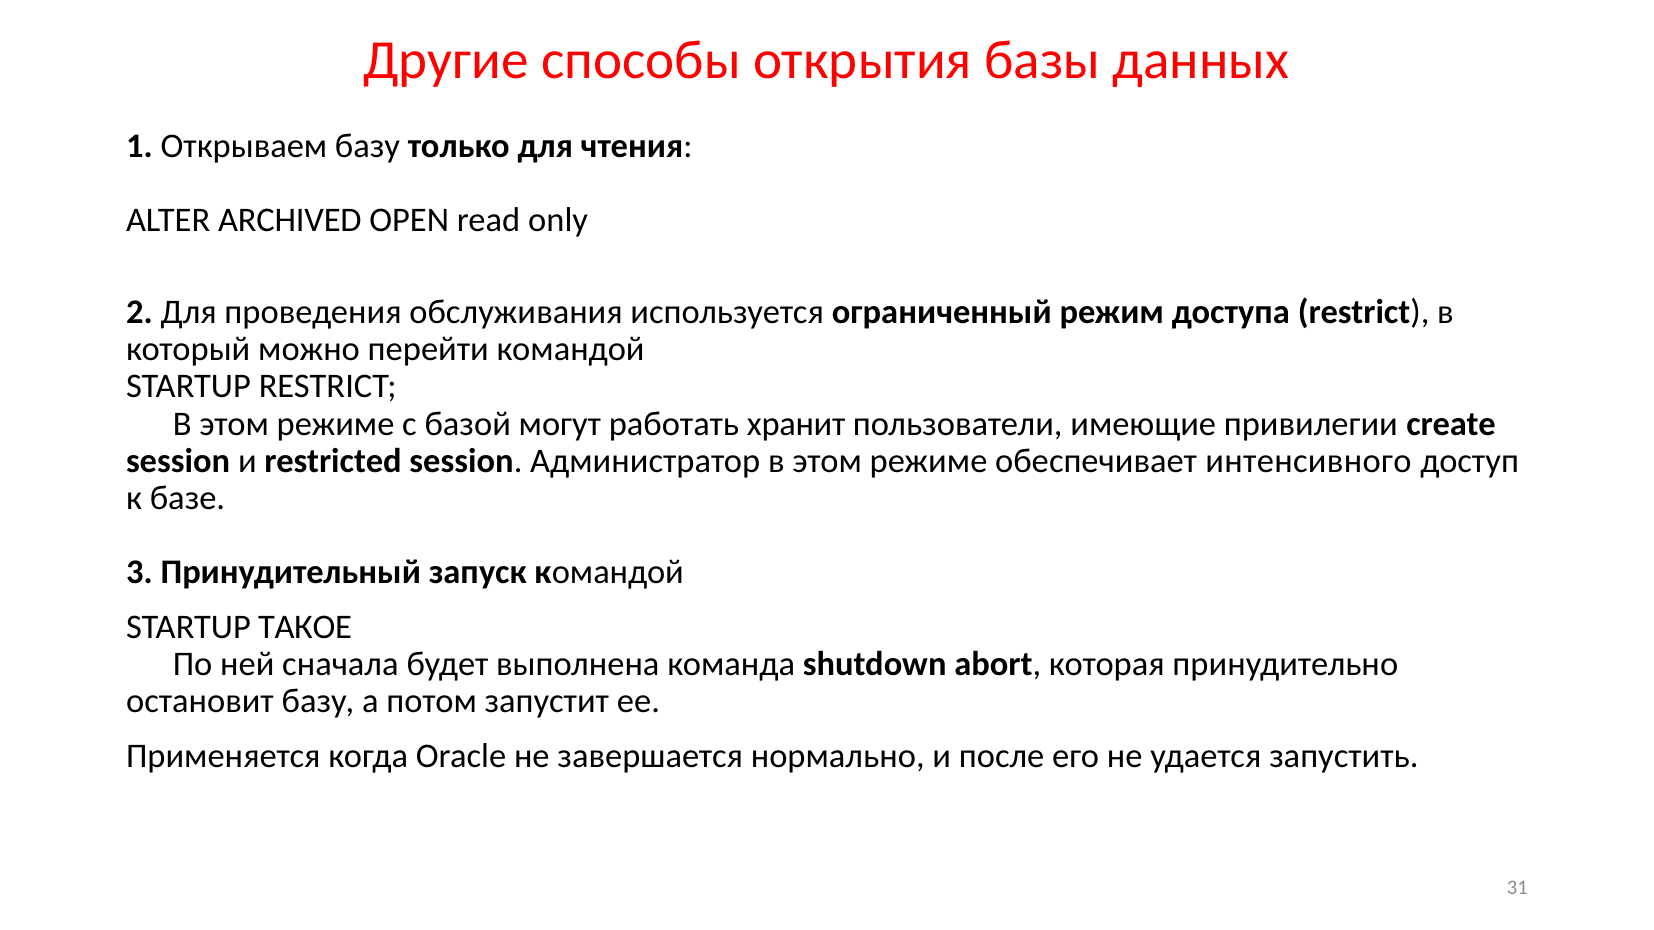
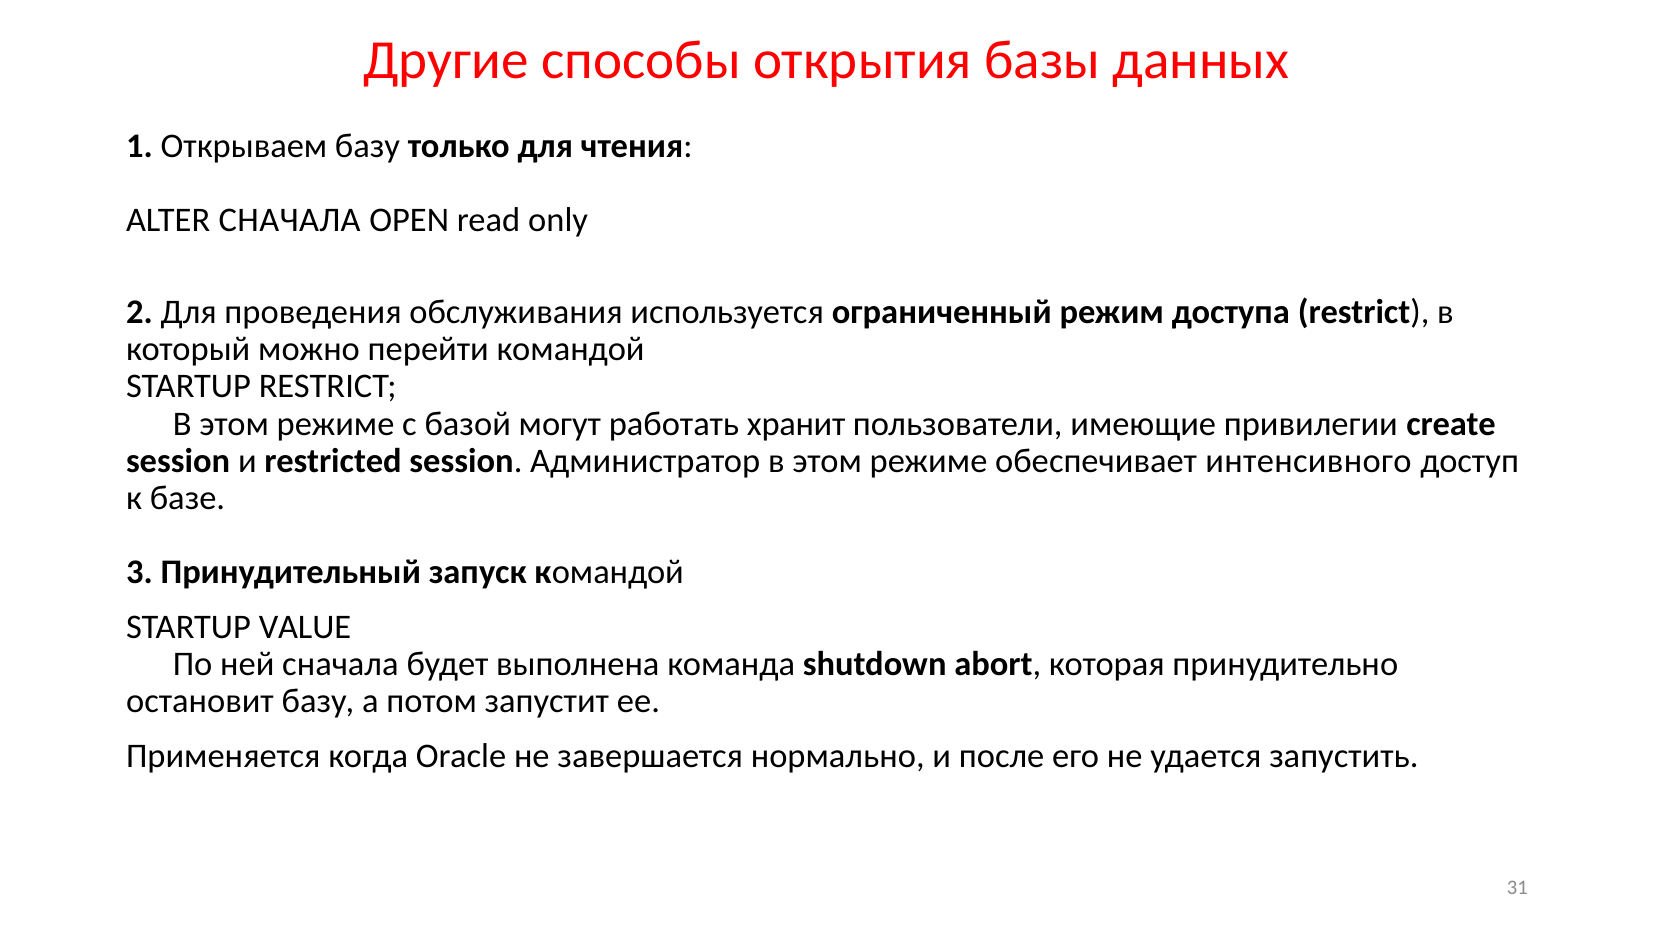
ALTER ARCHIVED: ARCHIVED -> СНАЧАЛА (290, 221)
ТАКОЕ: ТАКОЕ -> VALUE (305, 627)
